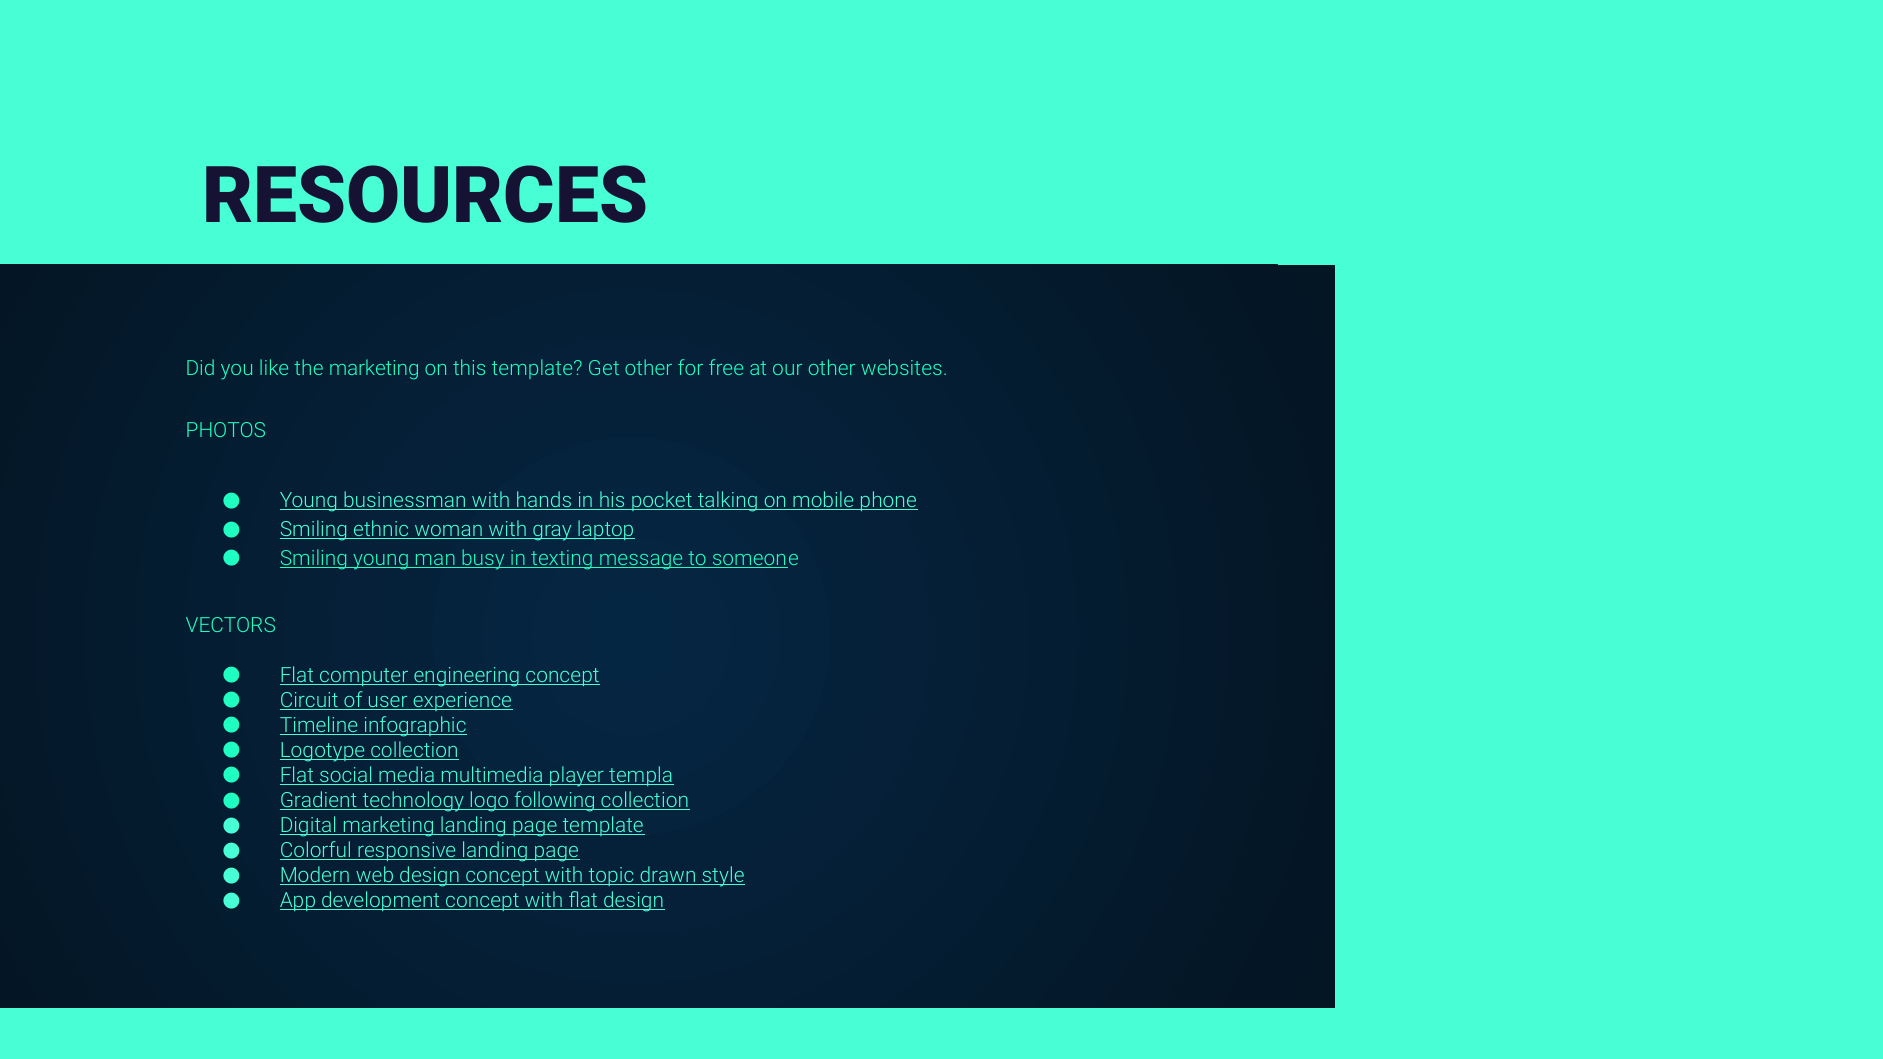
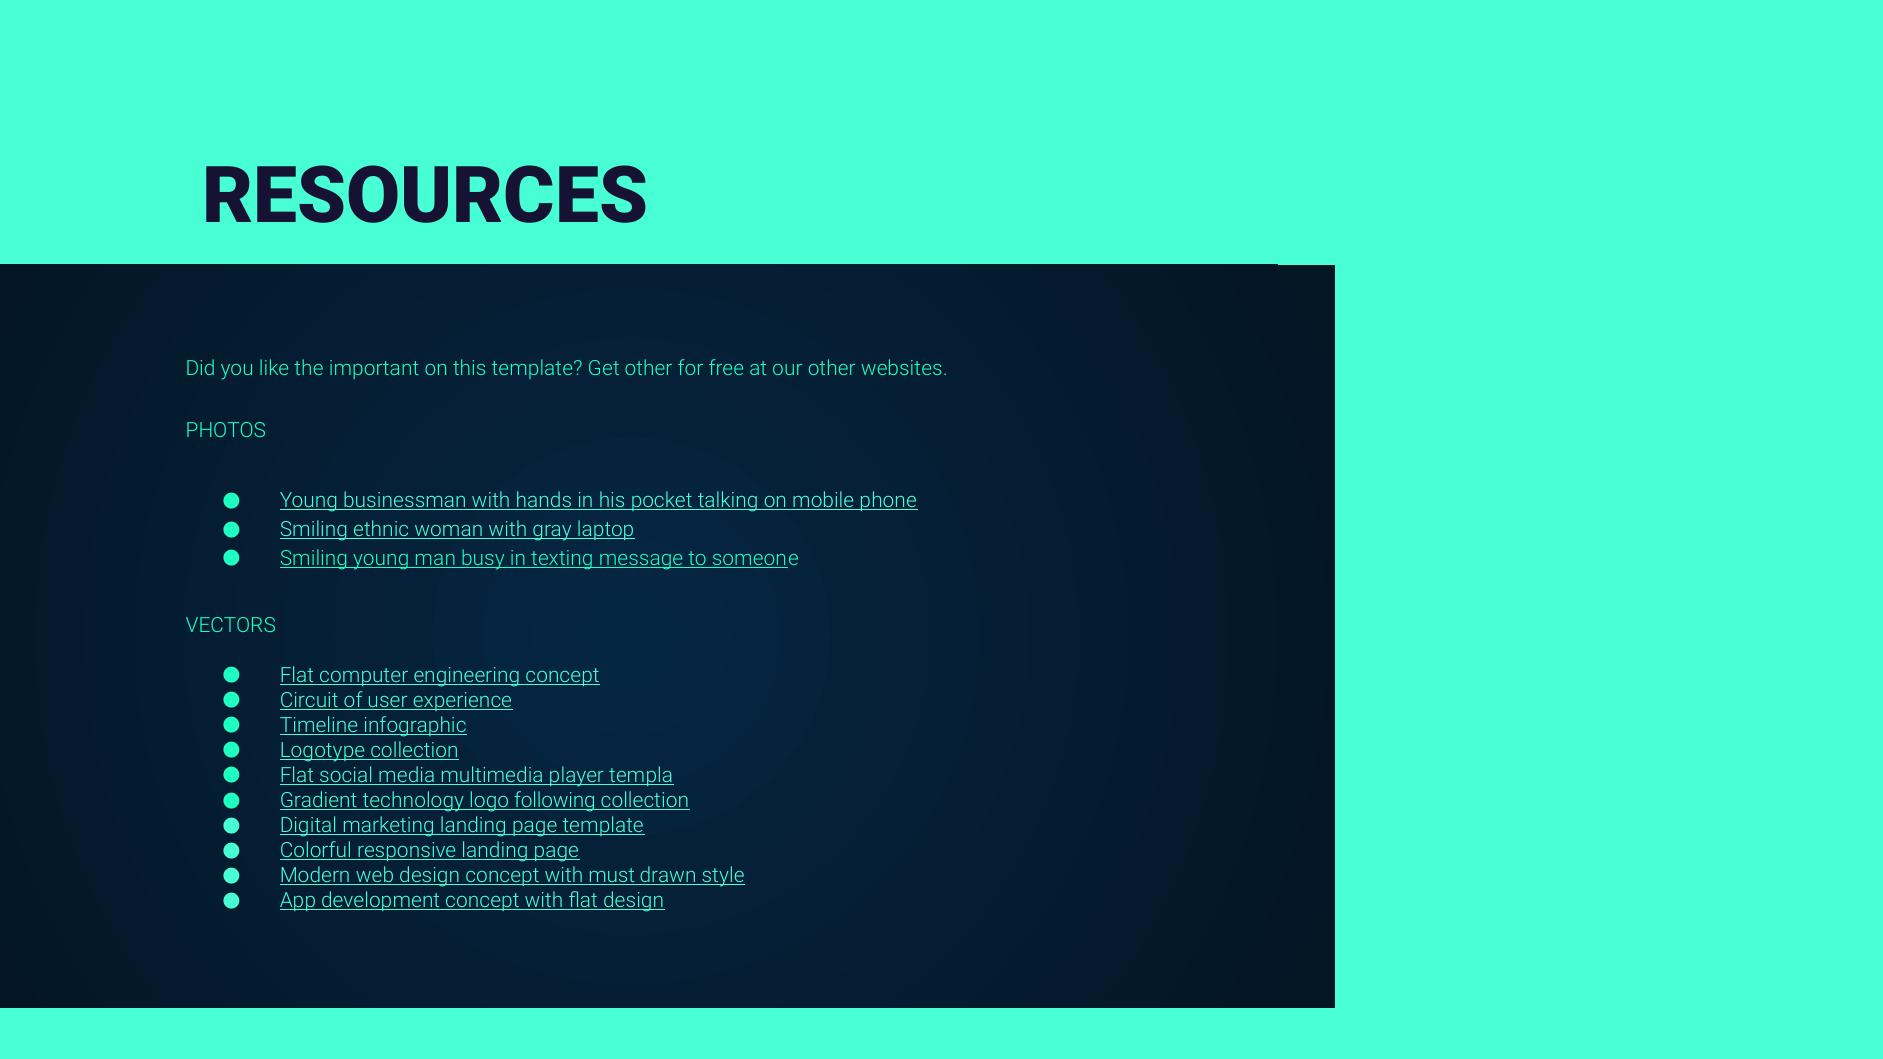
the marketing: marketing -> important (374, 369)
topic: topic -> must (612, 876)
